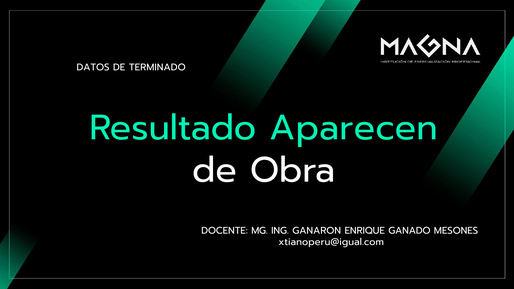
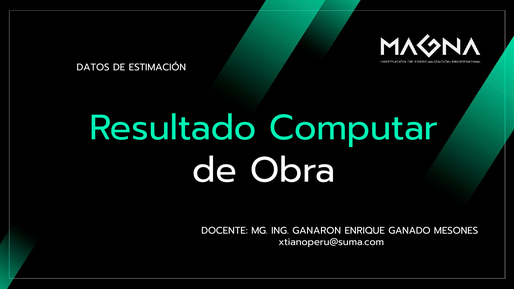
TERMINADO: TERMINADO -> ESTIMACIÓN (157, 67)
Aparecen: Aparecen -> Computar (354, 128)
xtianoperu@igual.com: xtianoperu@igual.com -> xtianoperu@suma.com (331, 242)
